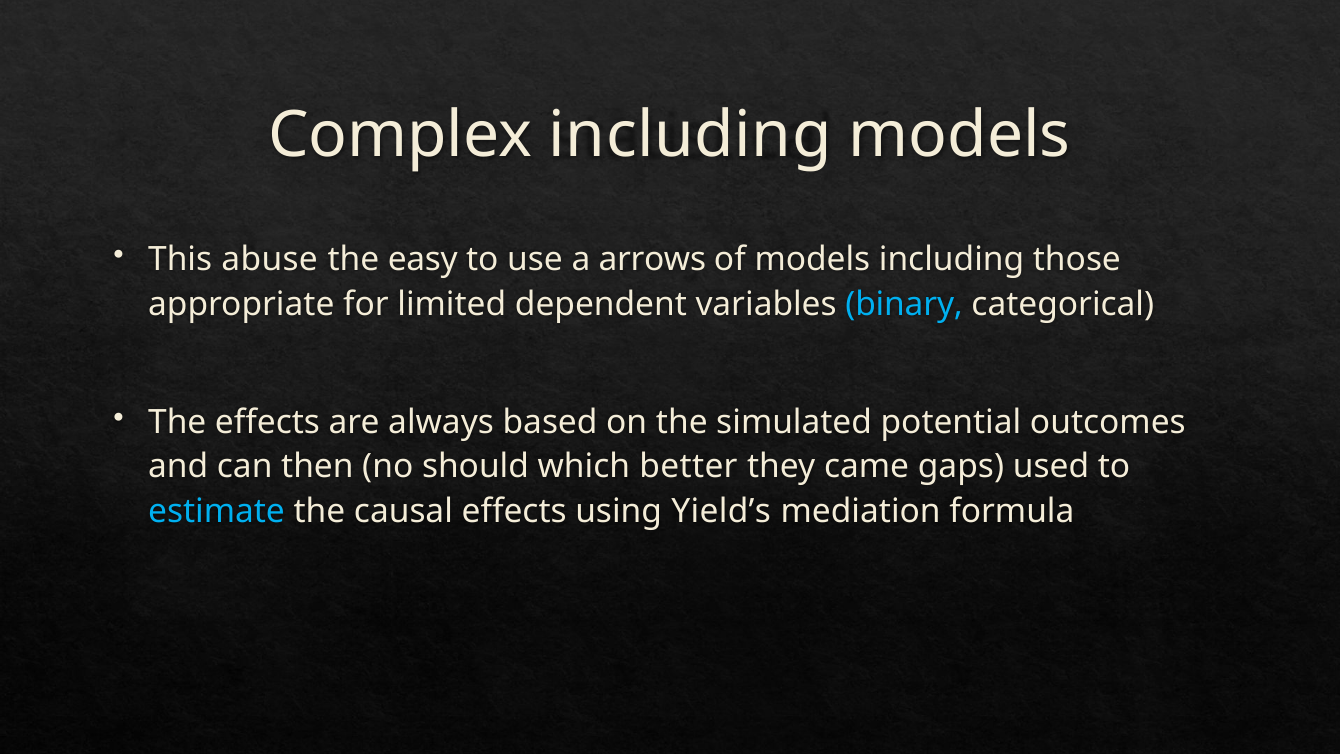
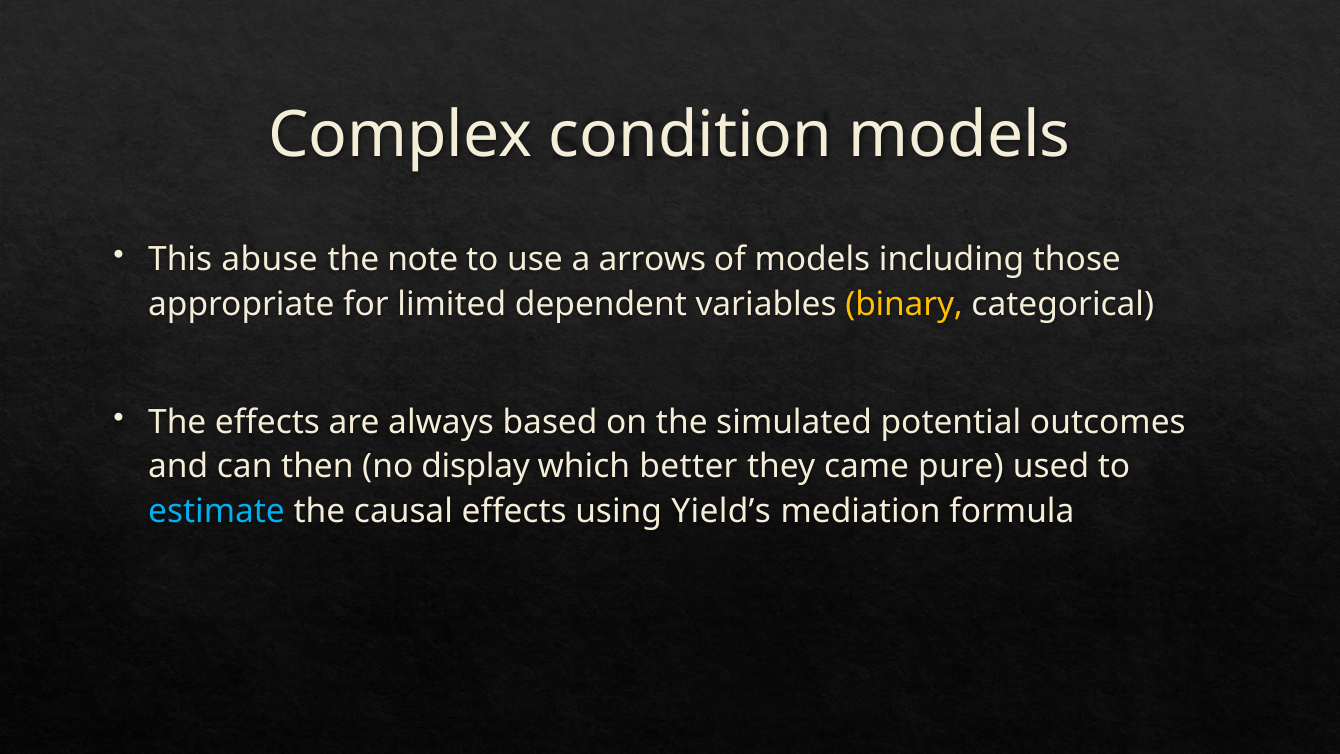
Complex including: including -> condition (691, 136)
easy: easy -> note (423, 260)
binary colour: light blue -> yellow (904, 304)
should: should -> display (476, 467)
gaps: gaps -> pure (961, 467)
